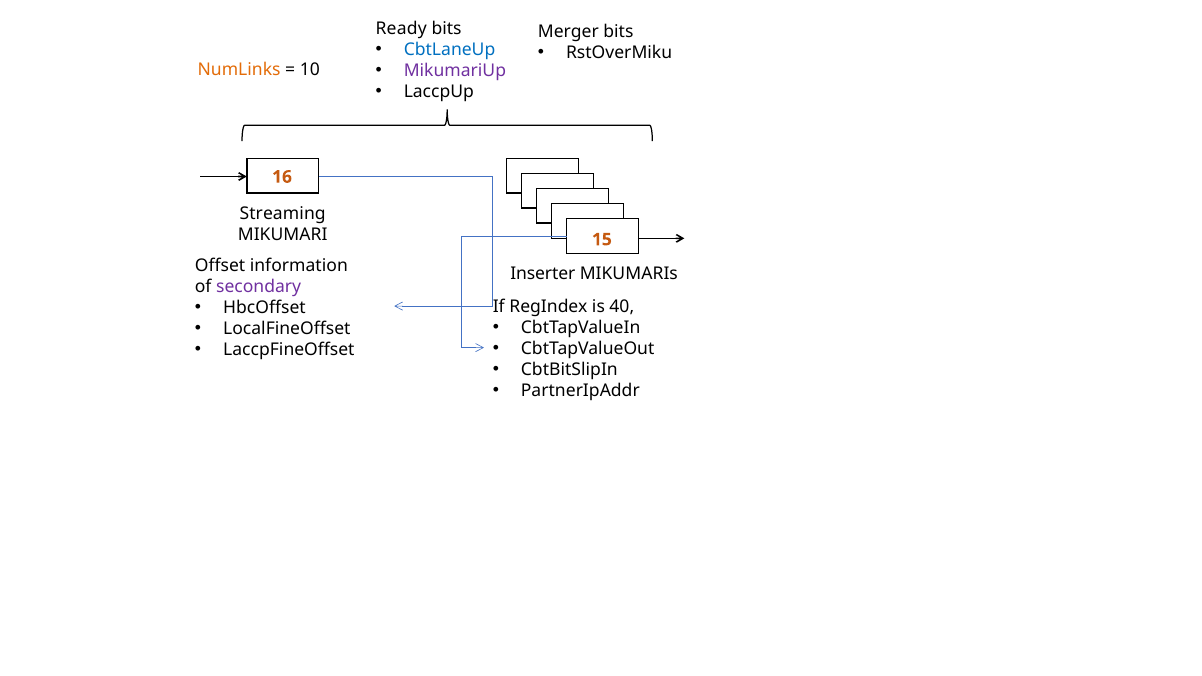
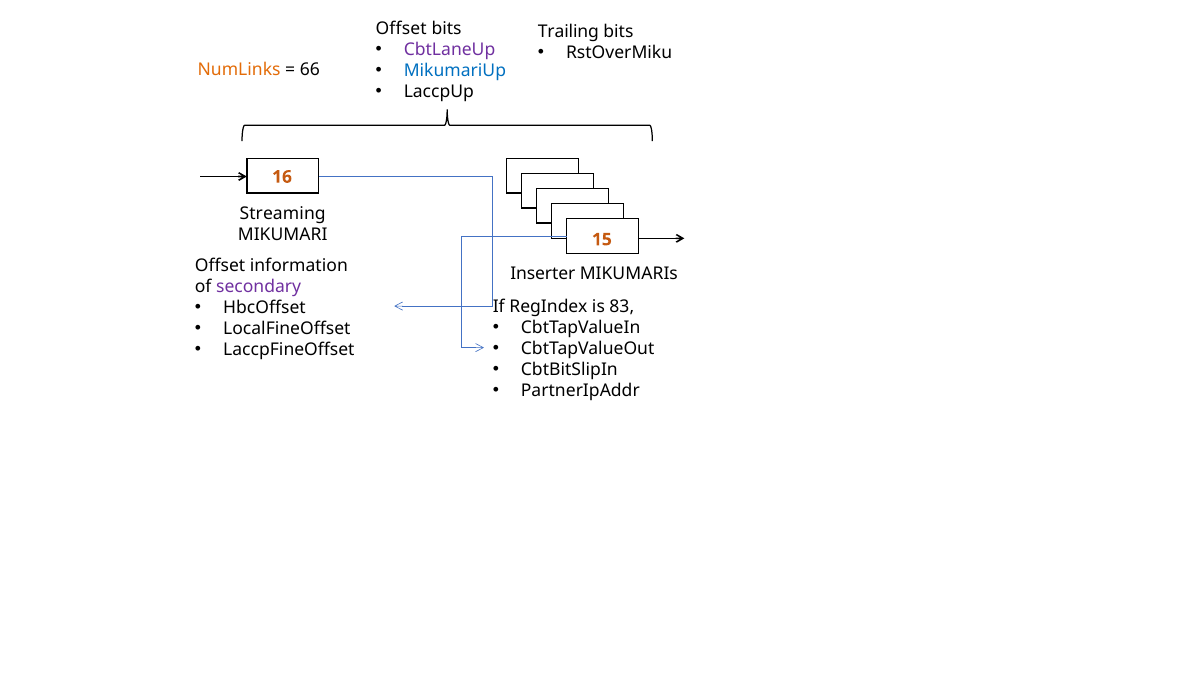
Ready: Ready -> Offset (401, 28)
Merger: Merger -> Trailing (568, 32)
CbtLaneUp colour: blue -> purple (450, 50)
MikumariUp colour: purple -> blue (455, 71)
10: 10 -> 66 (310, 70)
40: 40 -> 83 (622, 307)
